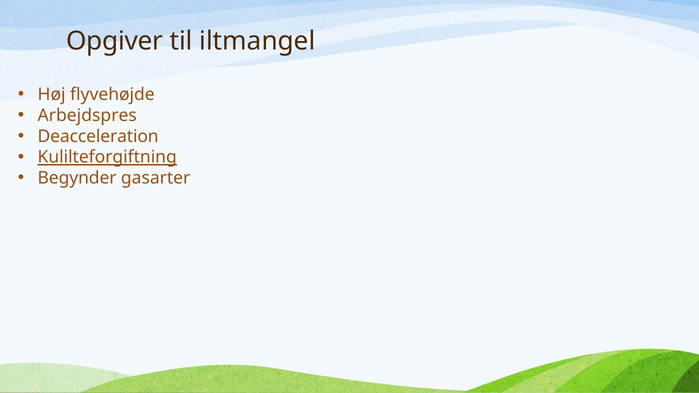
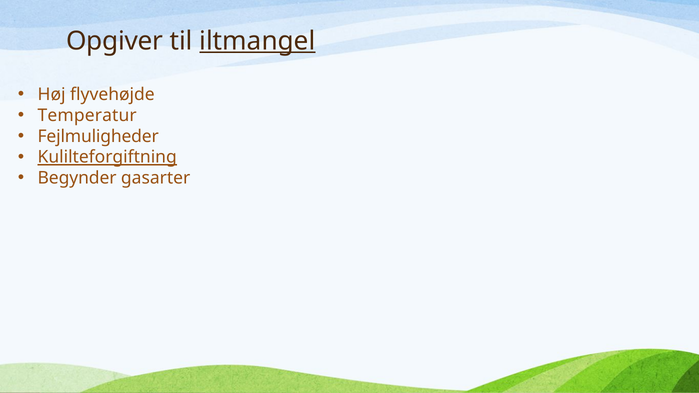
iltmangel underline: none -> present (257, 41)
Arbejdspres: Arbejdspres -> Temperatur (87, 115)
Deacceleration: Deacceleration -> Fejlmuligheder (98, 136)
